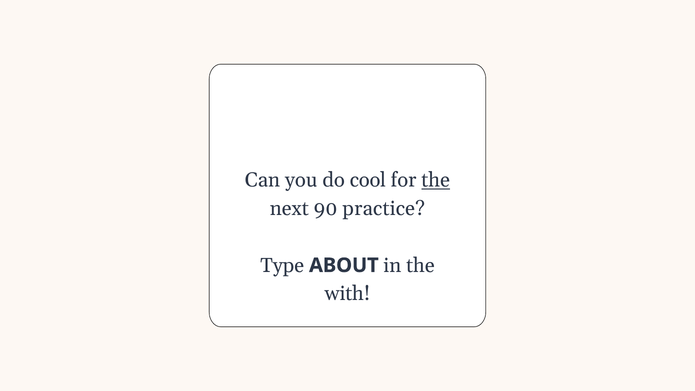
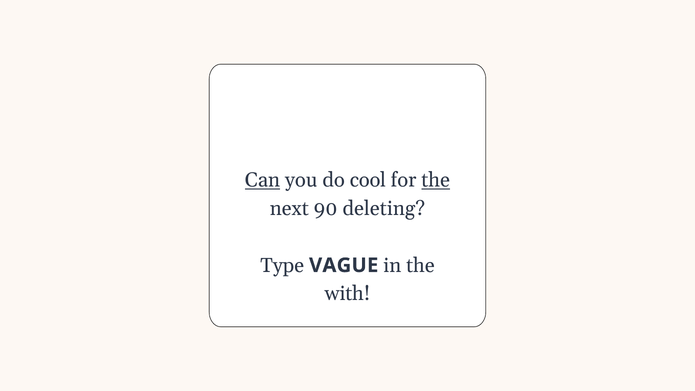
Can underline: none -> present (262, 180)
practice: practice -> deleting (384, 209)
ABOUT: ABOUT -> VAGUE (344, 265)
